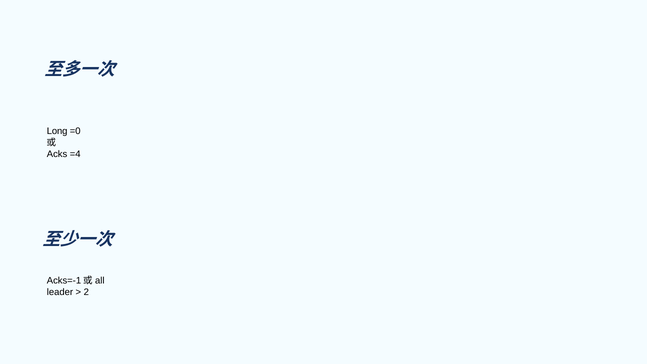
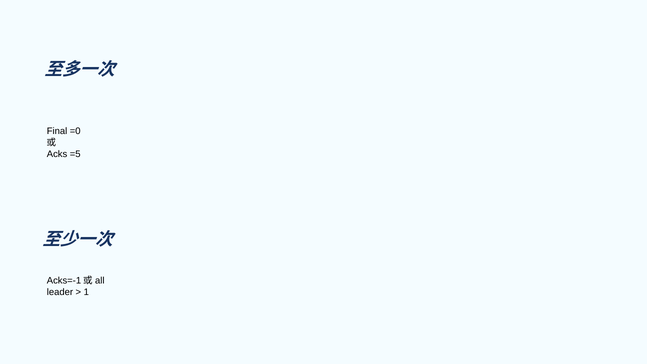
Long: Long -> Final (57, 131)
=4: =4 -> =5 (75, 154)
2: 2 -> 1 (86, 292)
